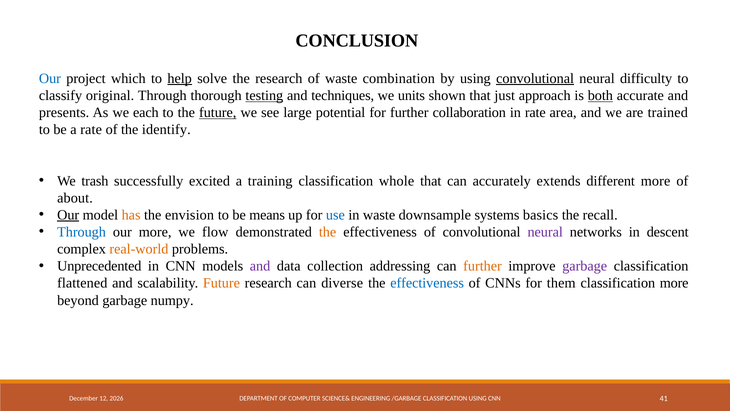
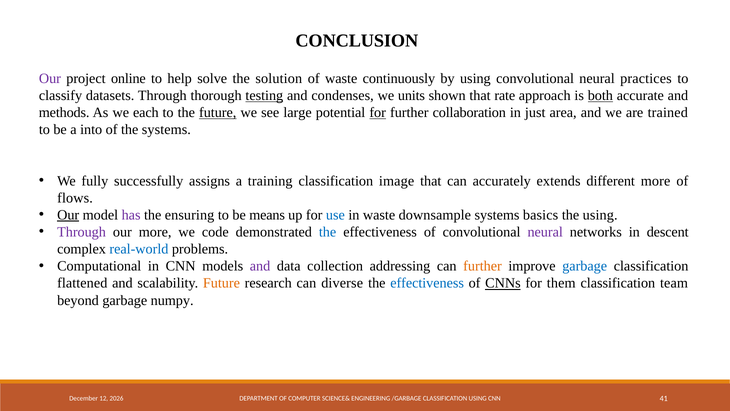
Our colour: blue -> purple (50, 78)
which: which -> online (128, 78)
help underline: present -> none (180, 78)
the research: research -> solution (279, 78)
combination: combination -> continuously (399, 78)
convolutional underline: present -> none (535, 78)
difficulty: difficulty -> practices (646, 78)
original: original -> datasets (110, 96)
techniques: techniques -> condenses (343, 96)
just: just -> rate (505, 96)
presents: presents -> methods (64, 113)
for underline: none -> present (378, 113)
in rate: rate -> just (535, 113)
a rate: rate -> into (91, 130)
the identify: identify -> systems (166, 130)
trash: trash -> fully (95, 181)
excited: excited -> assigns (210, 181)
whole: whole -> image (397, 181)
about: about -> flows (75, 198)
has colour: orange -> purple (131, 215)
envision: envision -> ensuring (190, 215)
the recall: recall -> using (600, 215)
Through colour: blue -> purple (82, 232)
flow: flow -> code (215, 232)
the colour: orange -> blue (328, 232)
real-world colour: orange -> blue (139, 249)
Unprecedented: Unprecedented -> Computational (99, 266)
garbage colour: purple -> blue (585, 266)
CNNs underline: none -> present (503, 283)
classification more: more -> team (674, 283)
